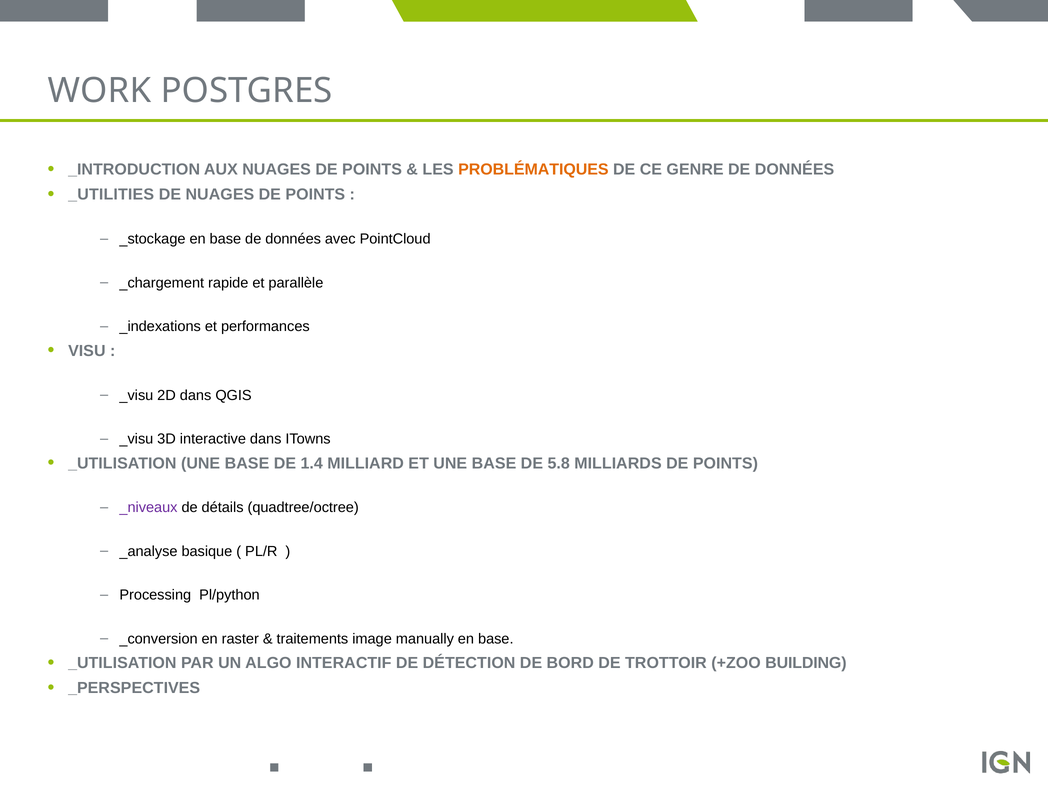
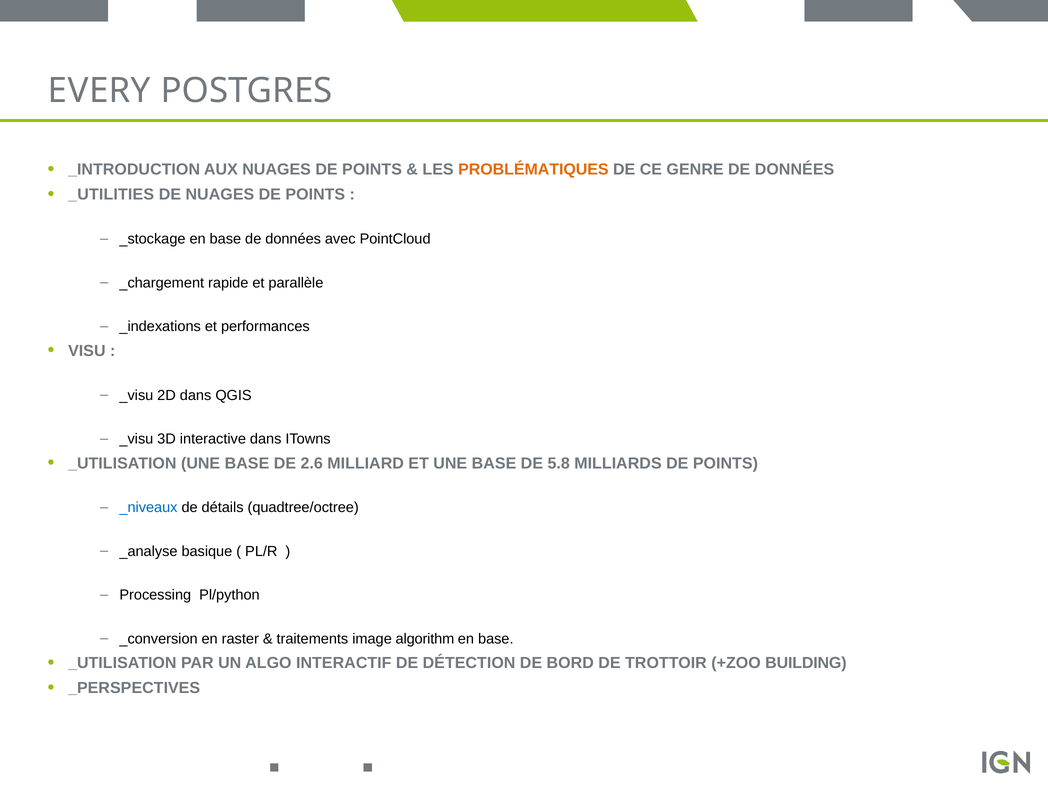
WORK: WORK -> EVERY (99, 91)
1.4: 1.4 -> 2.6 (312, 463)
_niveaux colour: purple -> blue (148, 508)
manually: manually -> algorithm (425, 639)
